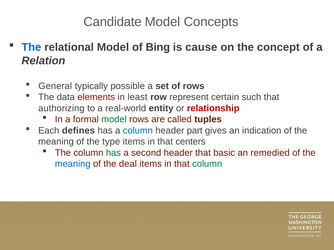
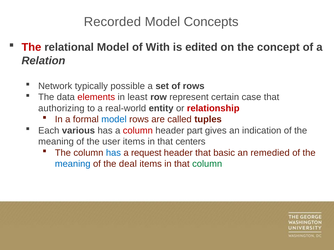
Candidate: Candidate -> Recorded (112, 22)
The colour: blue -> red (31, 47)
Bing: Bing -> With (158, 47)
cause: cause -> edited (201, 47)
General: General -> Network (55, 86)
such: such -> case (251, 97)
model colour: green -> blue (114, 120)
defines: defines -> various (78, 131)
column colour: blue -> red (138, 131)
type: type -> user (111, 142)
has colour: green -> blue (113, 153)
second: second -> request (146, 153)
